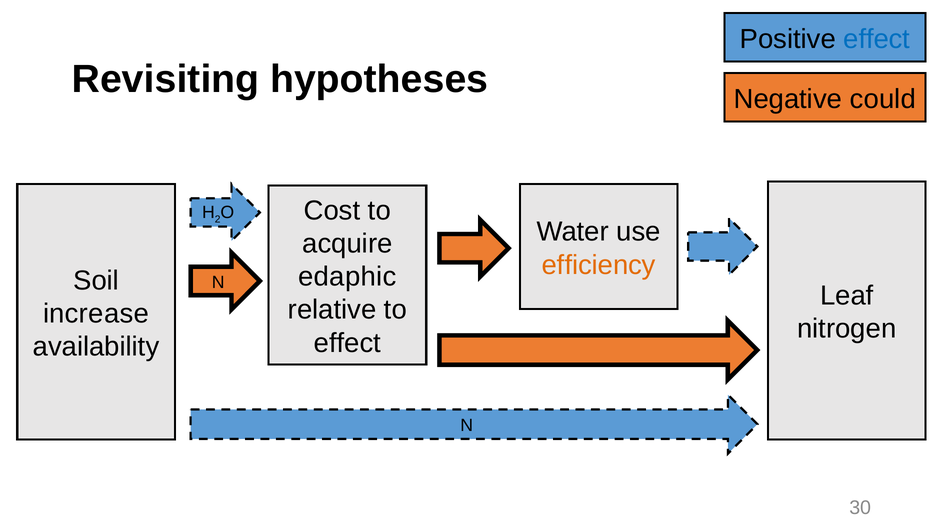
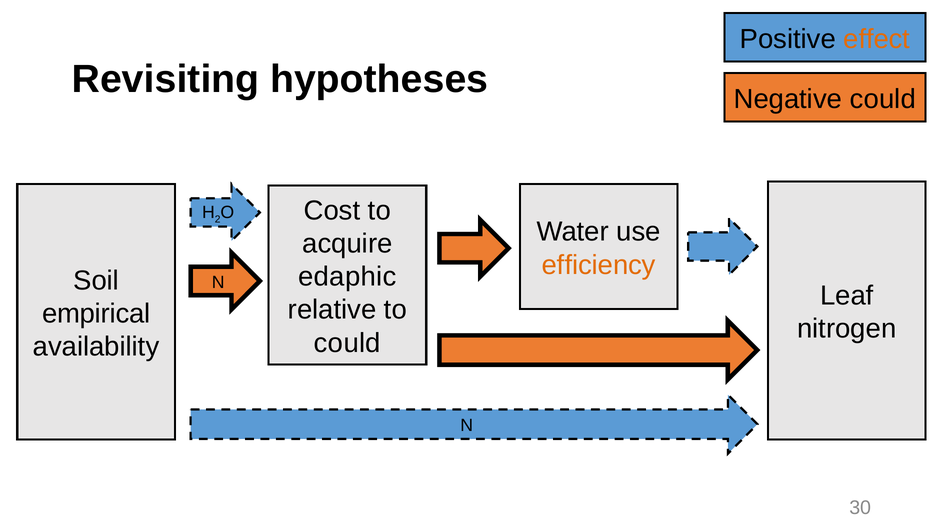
effect colour: blue -> orange (877, 39)
increase: increase -> empirical (96, 313)
effect: effect -> could (347, 343)
